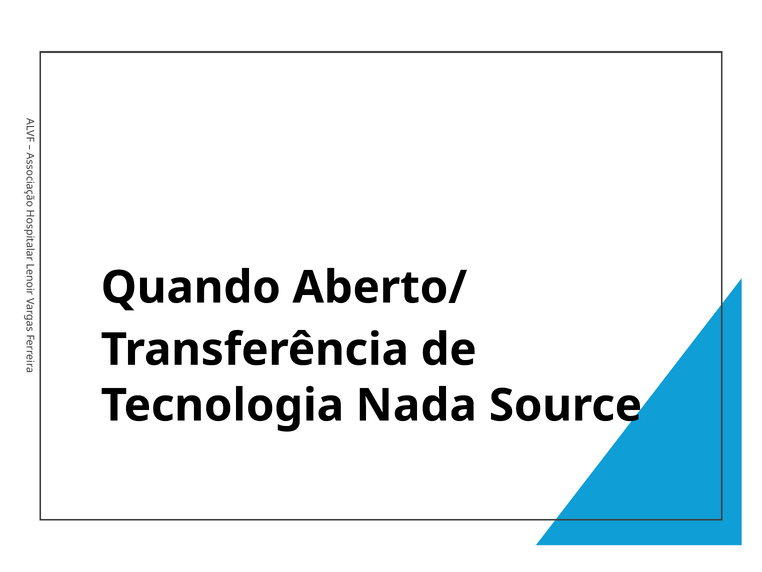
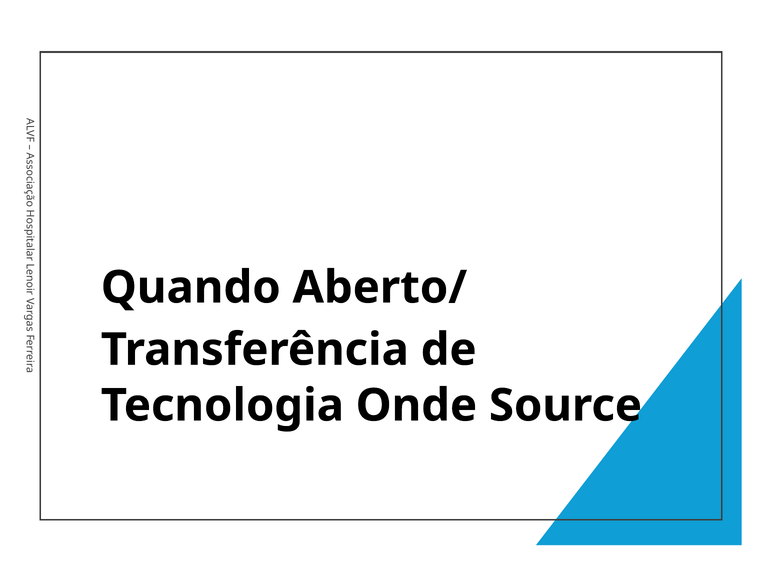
Nada: Nada -> Onde (416, 405)
